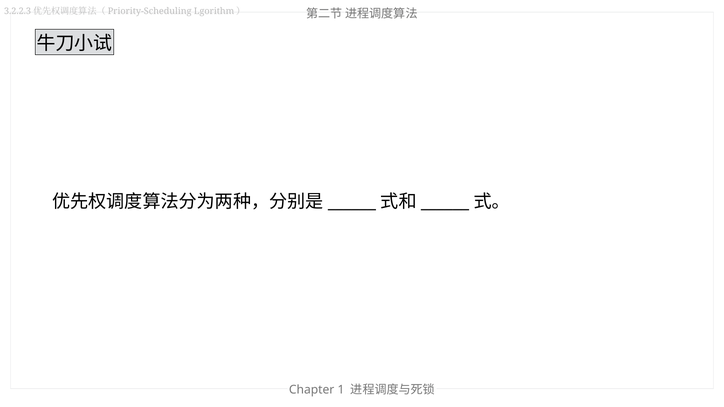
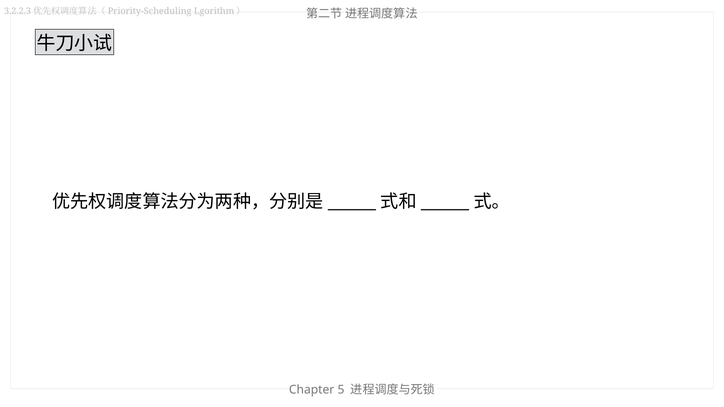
1: 1 -> 5 (341, 390)
